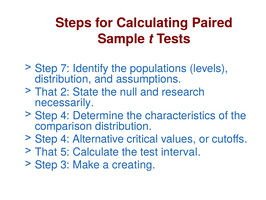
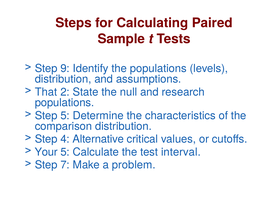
7: 7 -> 9 (65, 68)
necessarily: necessarily -> populations (64, 102)
4: 4 -> 5 (65, 115)
That: That -> Your (46, 152)
3: 3 -> 7 (65, 164)
creating: creating -> problem (134, 164)
